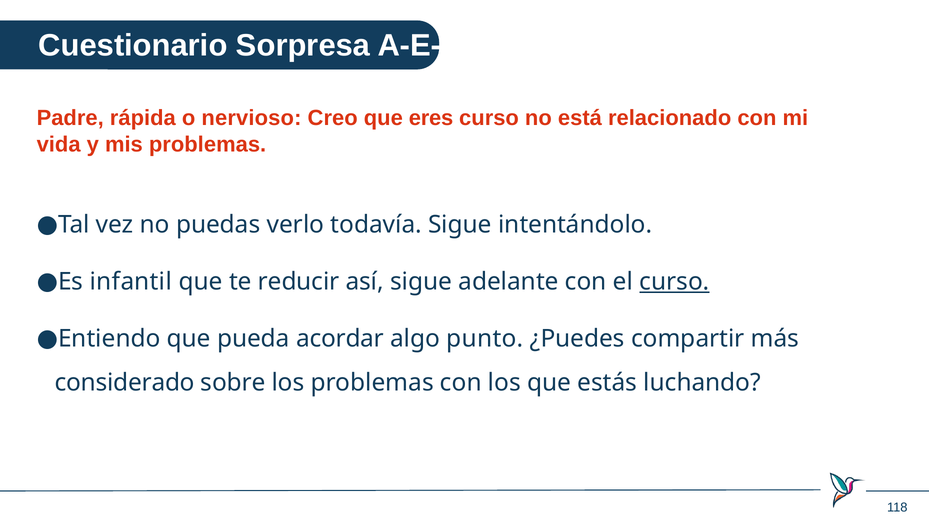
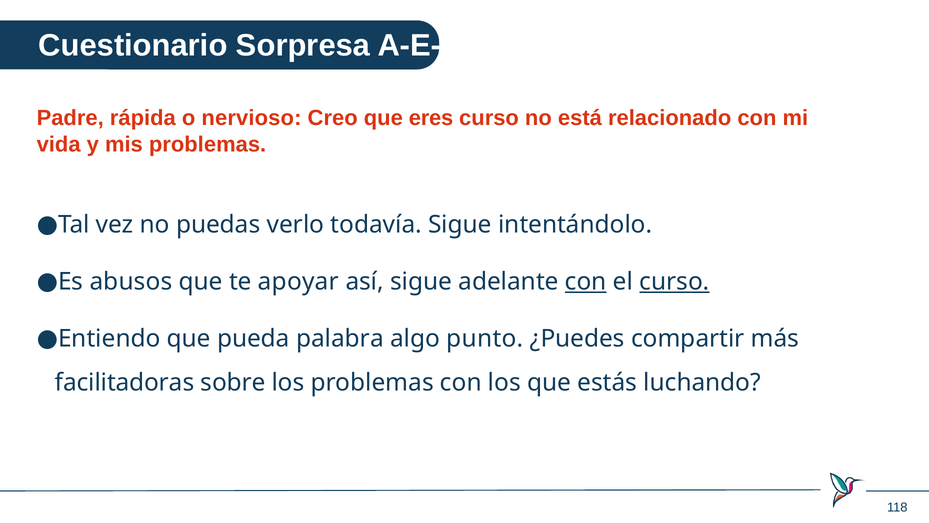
infantil: infantil -> abusos (131, 281)
reducir: reducir -> apoyar (298, 281)
con underline: none -> present (586, 281)
acordar: acordar -> palabra (340, 338)
considerado: considerado -> facilitadoras (125, 382)
